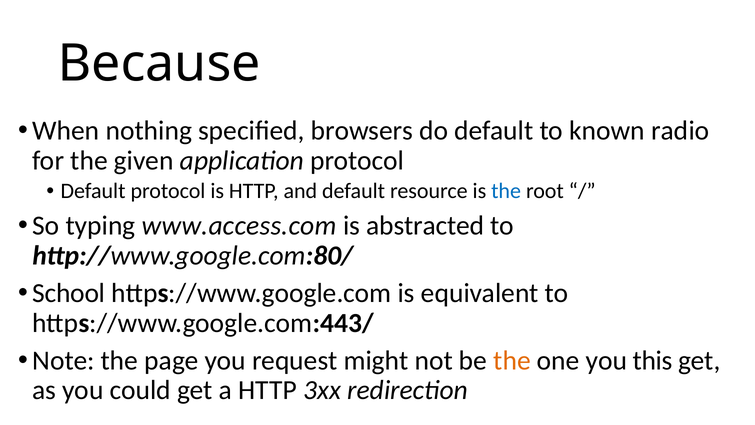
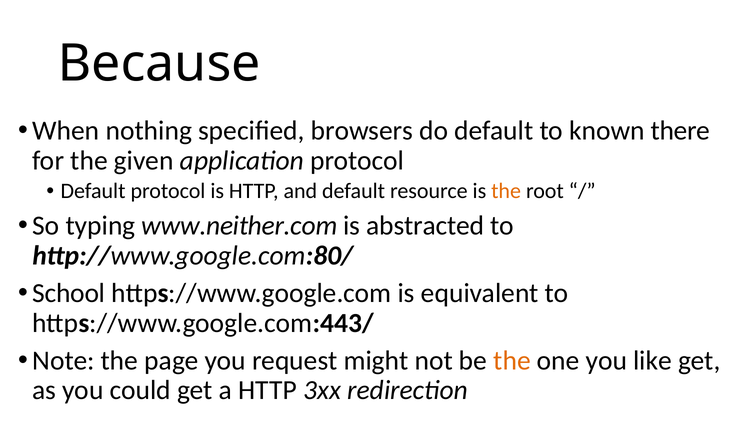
radio: radio -> there (680, 131)
the colour: blue -> orange (506, 191)
www.access.com: www.access.com -> www.neither.com (239, 226)
this: this -> like (653, 360)
